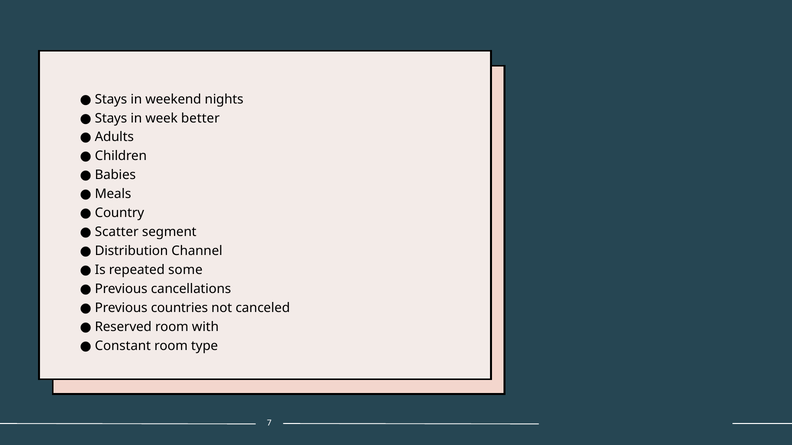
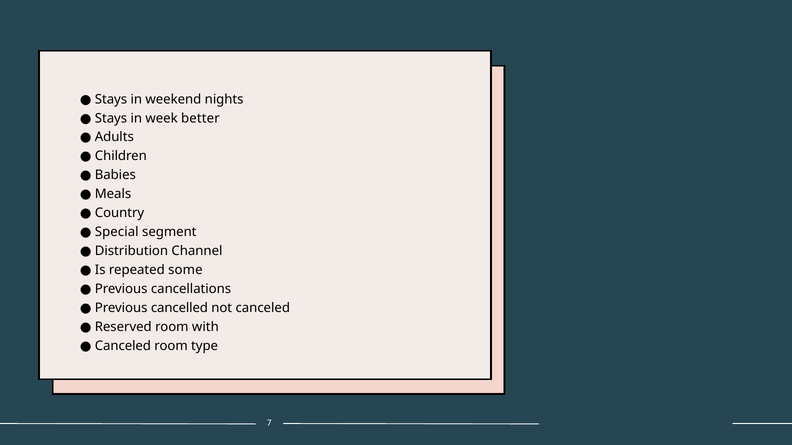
Scatter: Scatter -> Special (117, 232)
countries: countries -> cancelled (179, 308)
Constant: Constant -> Canceled (123, 346)
